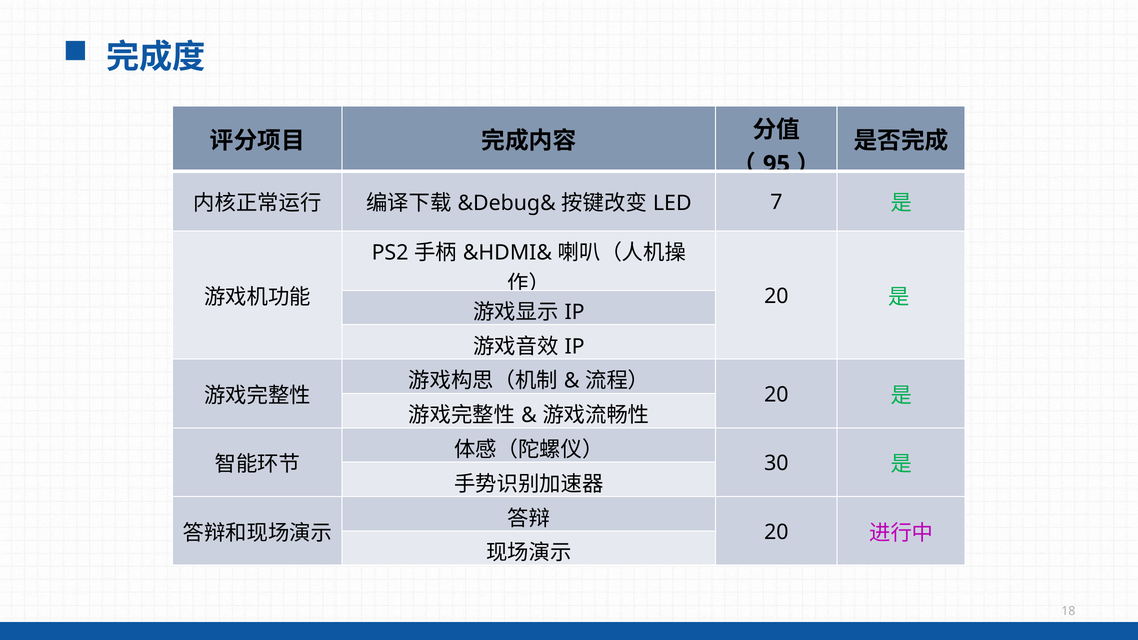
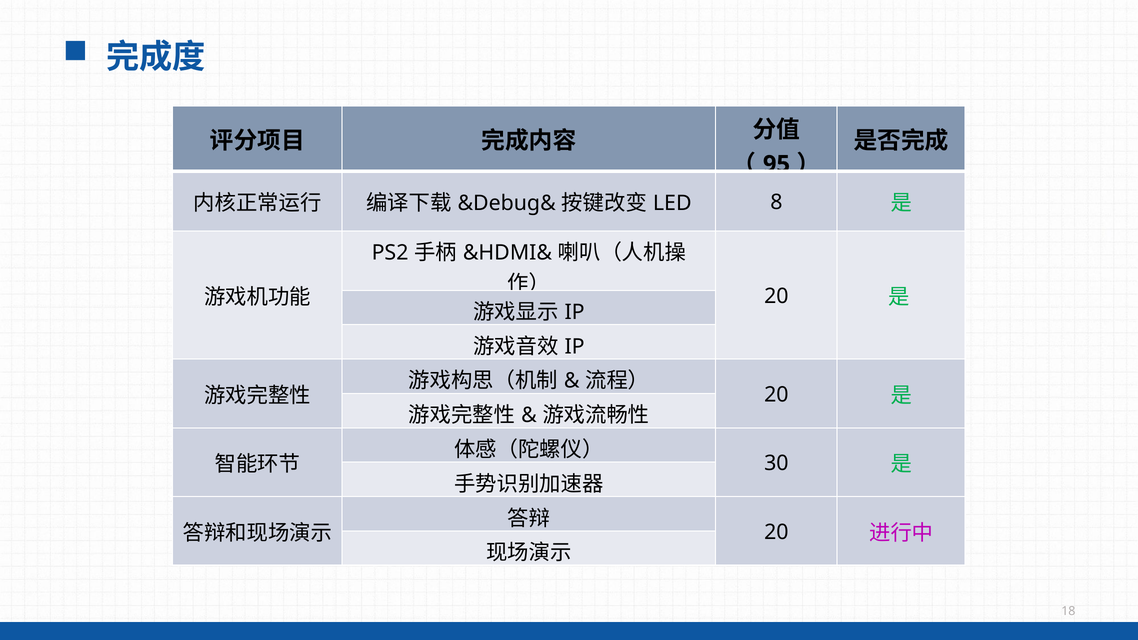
7: 7 -> 8 (776, 202)
